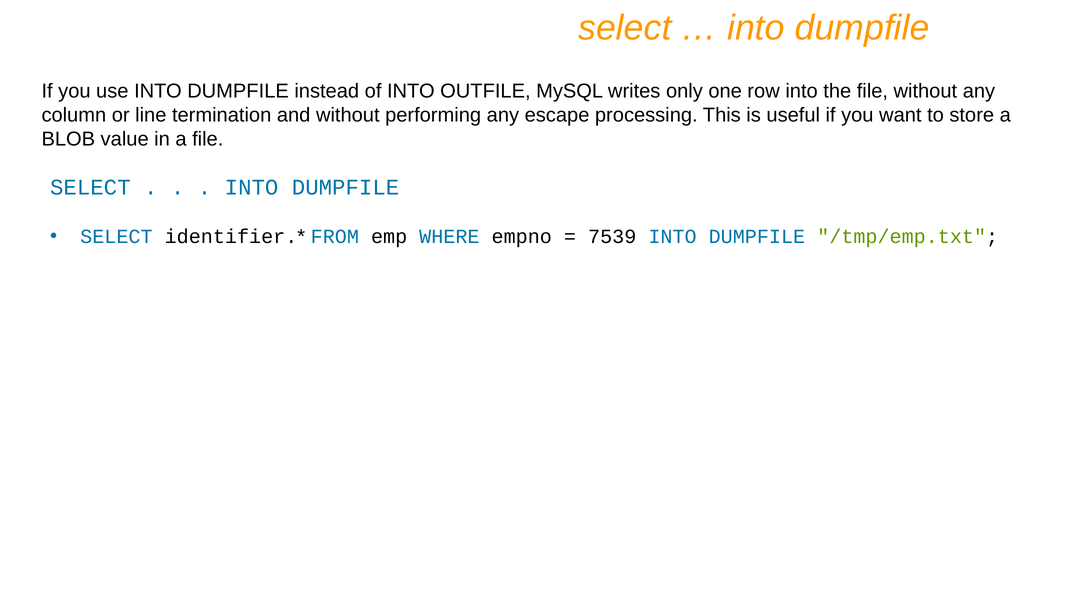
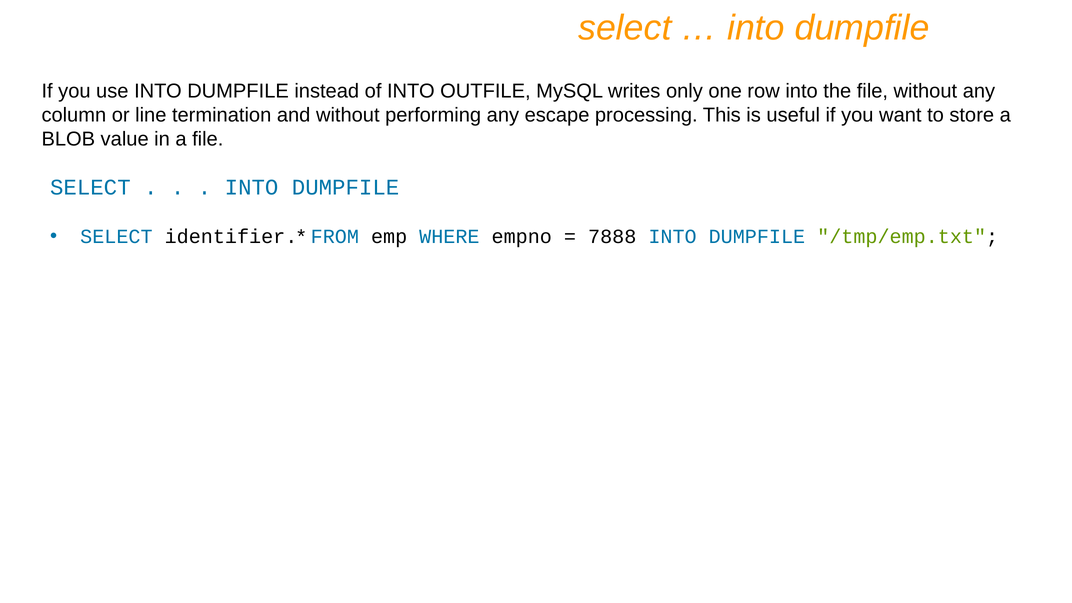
7539: 7539 -> 7888 (612, 237)
